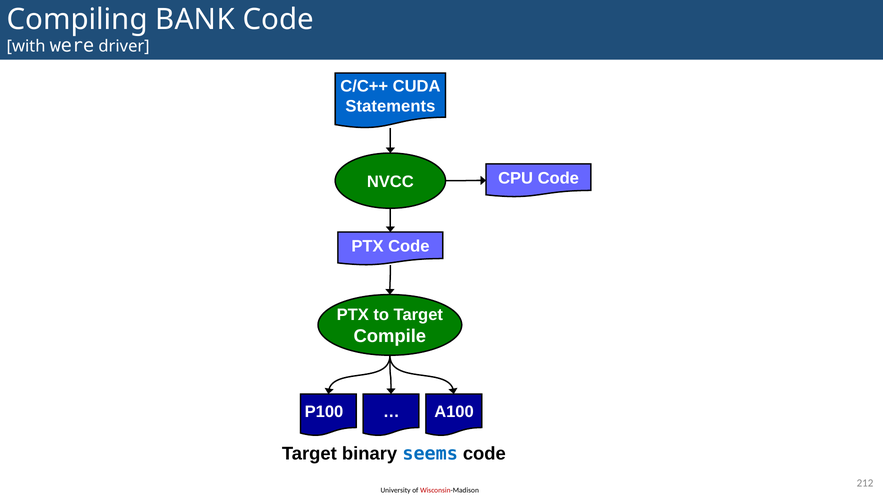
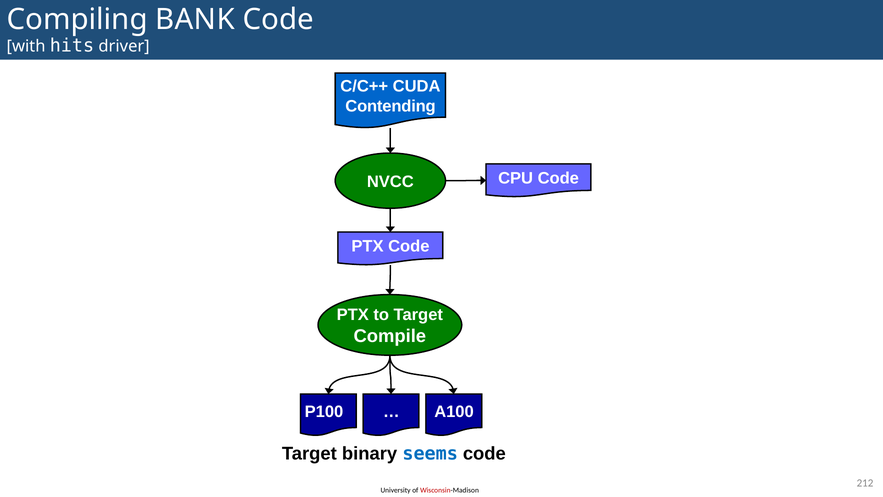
were: were -> hits (72, 46)
Statements: Statements -> Contending (391, 106)
